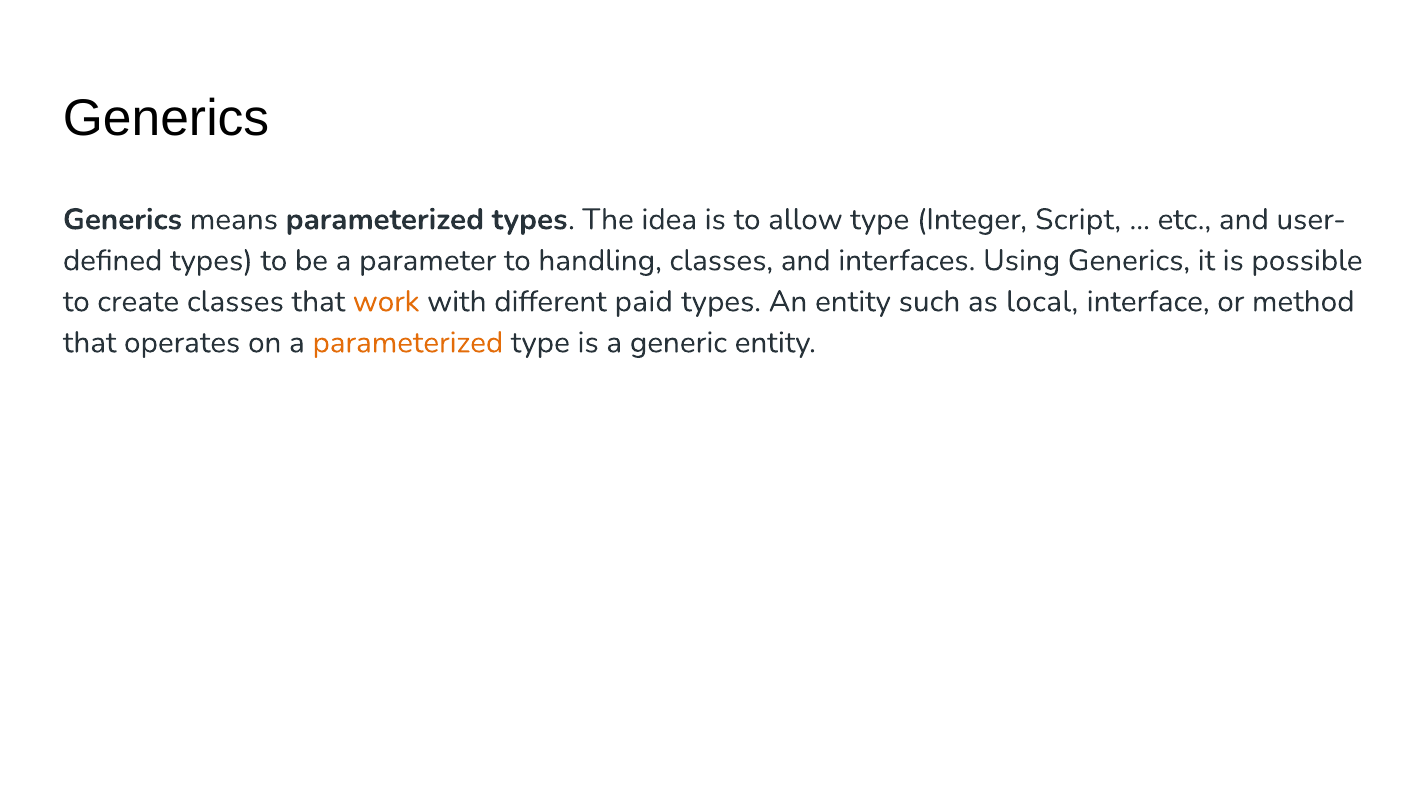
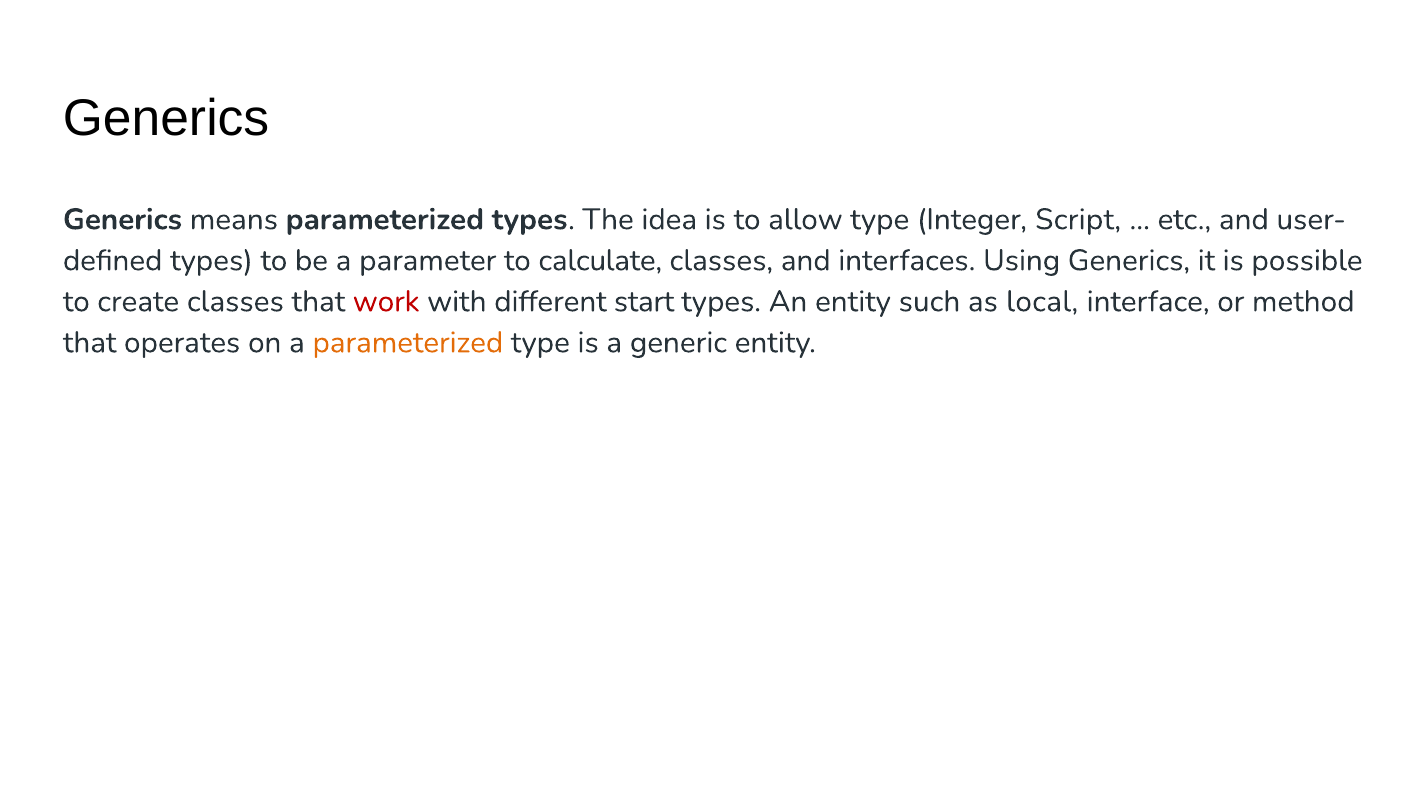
handling: handling -> calculate (600, 261)
work colour: orange -> red (386, 302)
paid: paid -> start (644, 302)
